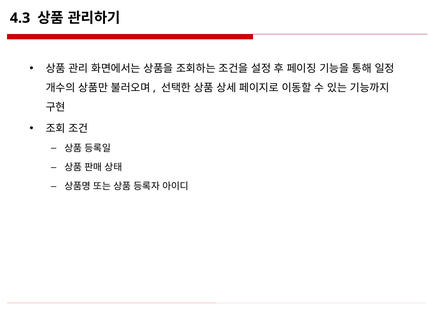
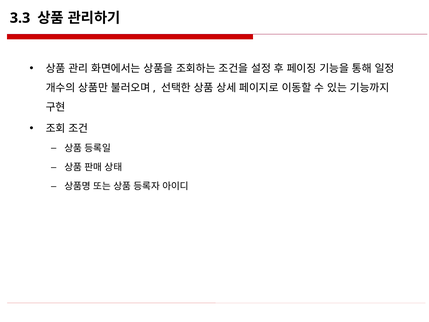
4.3: 4.3 -> 3.3 (20, 18)
